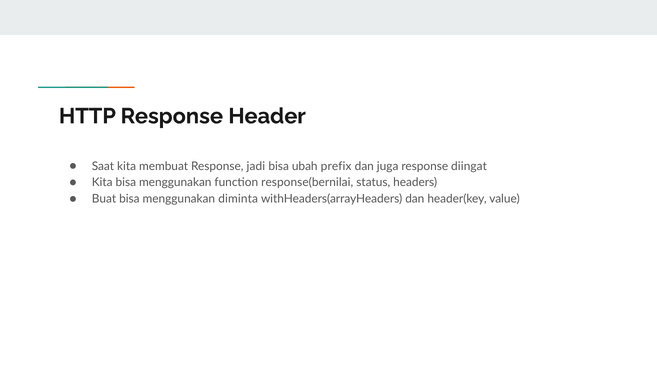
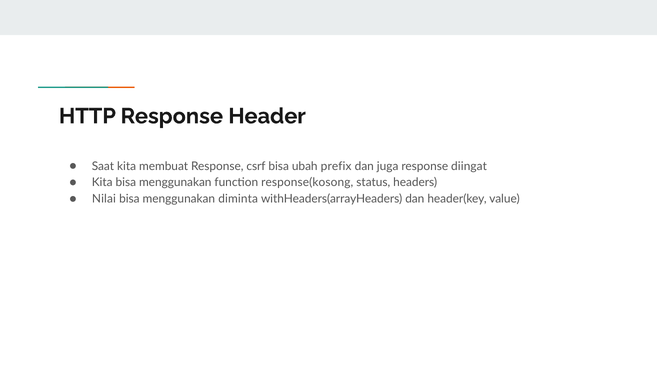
jadi: jadi -> csrf (256, 166)
response(bernilai: response(bernilai -> response(kosong (307, 182)
Buat: Buat -> Nilai (104, 199)
